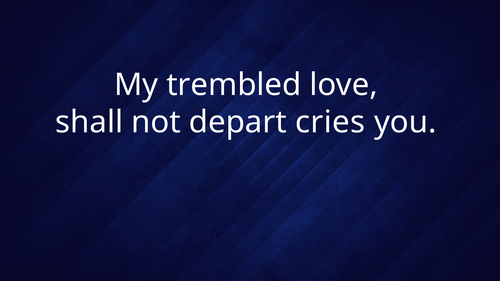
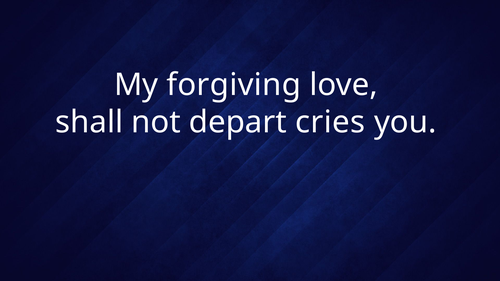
trembled: trembled -> forgiving (234, 85)
